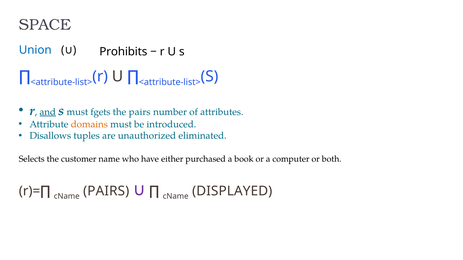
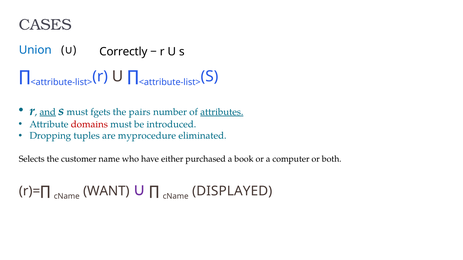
SPACE: SPACE -> CASES (45, 25)
Prohibits: Prohibits -> Correctly (123, 52)
attributes underline: none -> present (222, 112)
domains colour: orange -> red (89, 124)
Disallows: Disallows -> Dropping (50, 136)
unauthorized: unauthorized -> myprocedure (147, 136)
cName PAIRS: PAIRS -> WANT (106, 191)
